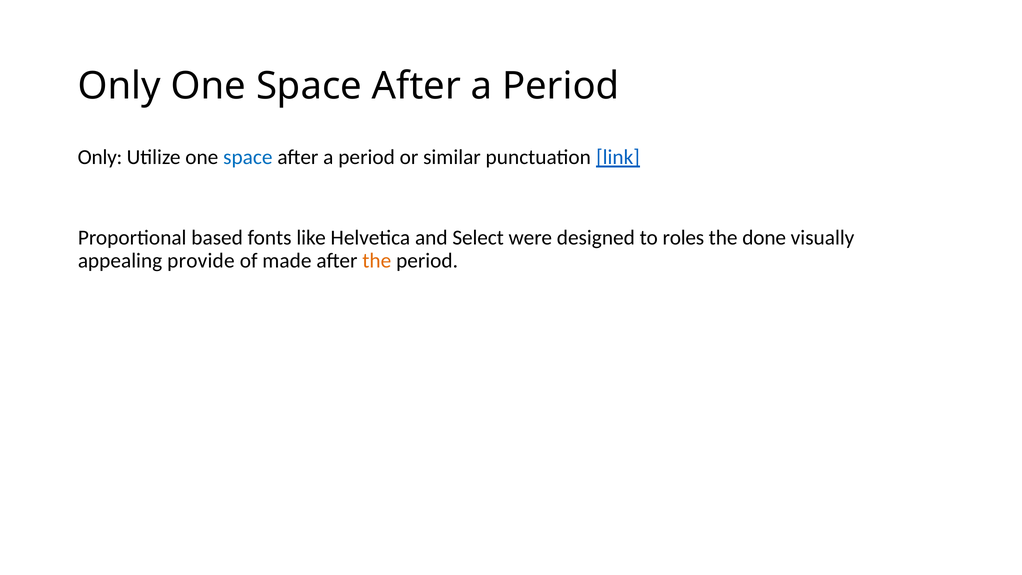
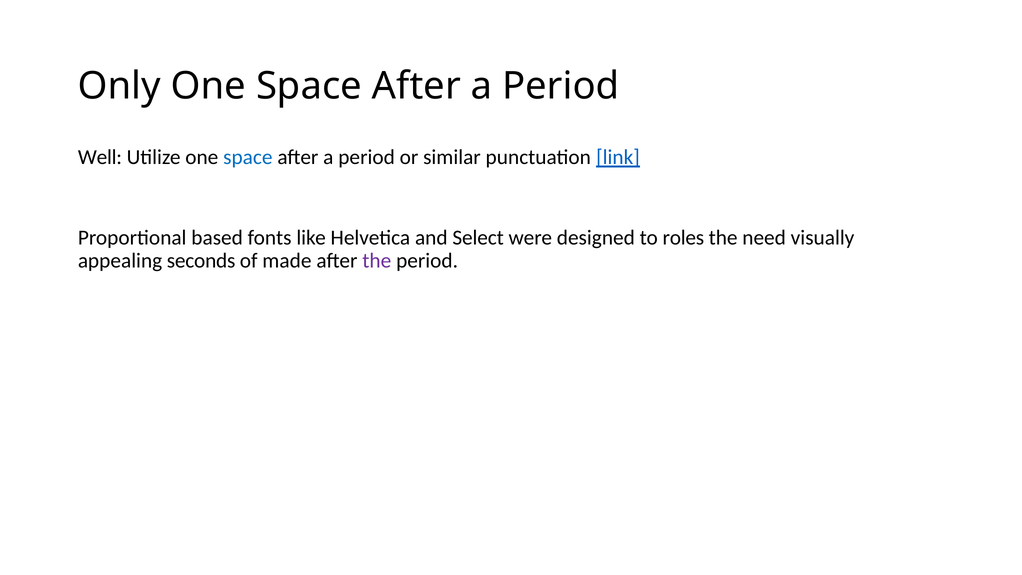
Only: Only -> Well (100, 157)
done: done -> need (764, 238)
provide: provide -> seconds (201, 261)
the colour: orange -> purple (377, 261)
